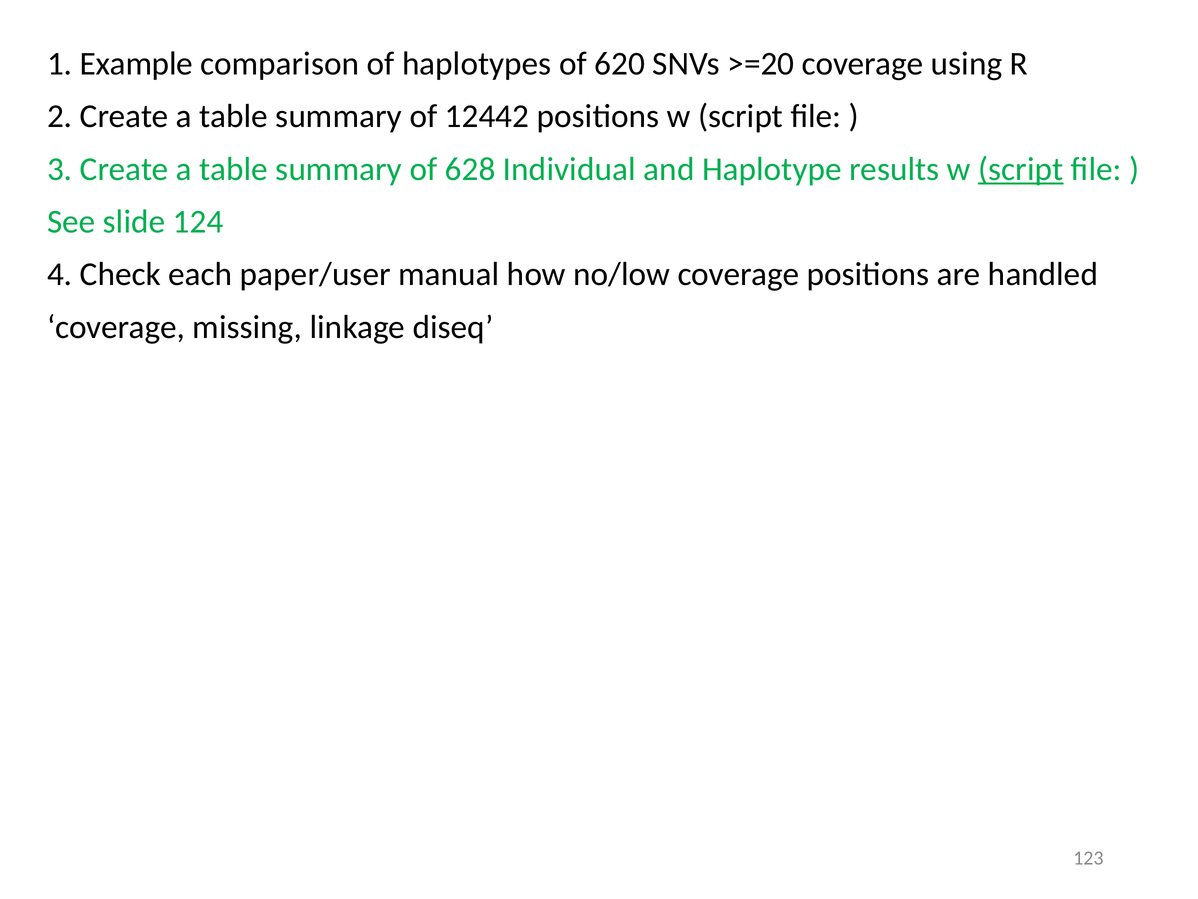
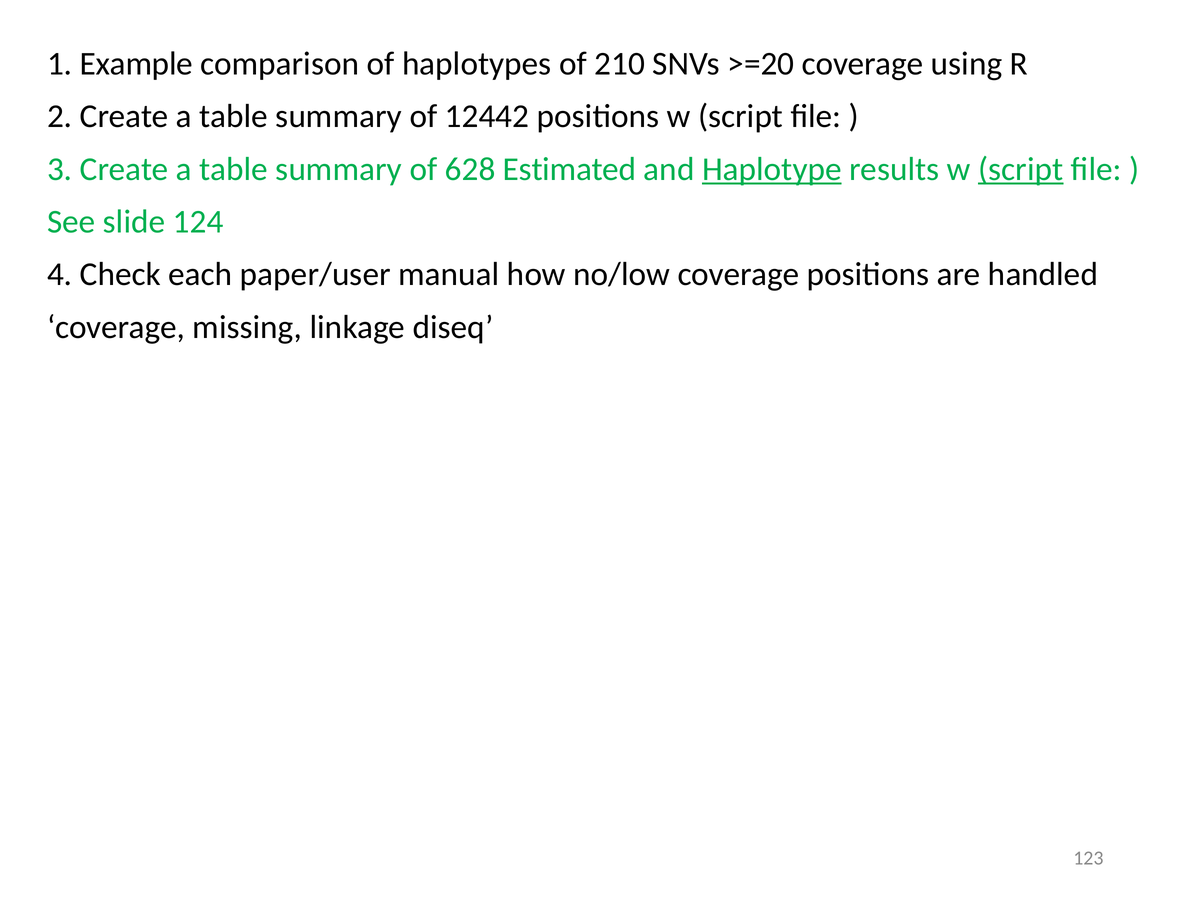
620: 620 -> 210 (620, 64)
Individual: Individual -> Estimated (570, 169)
Haplotype underline: none -> present (772, 169)
